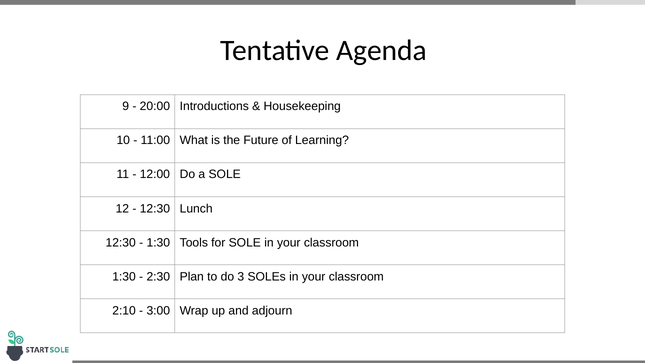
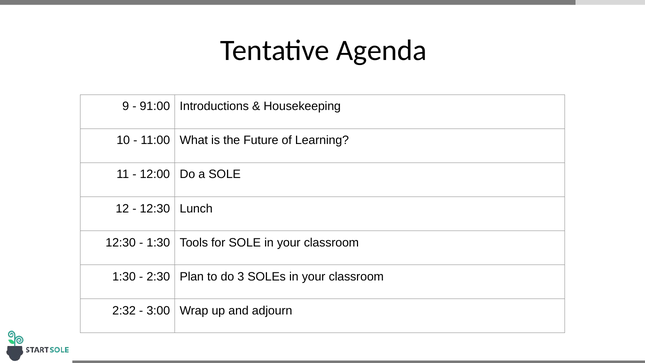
20:00: 20:00 -> 91:00 (155, 106)
2:10: 2:10 -> 2:32 (124, 311)
